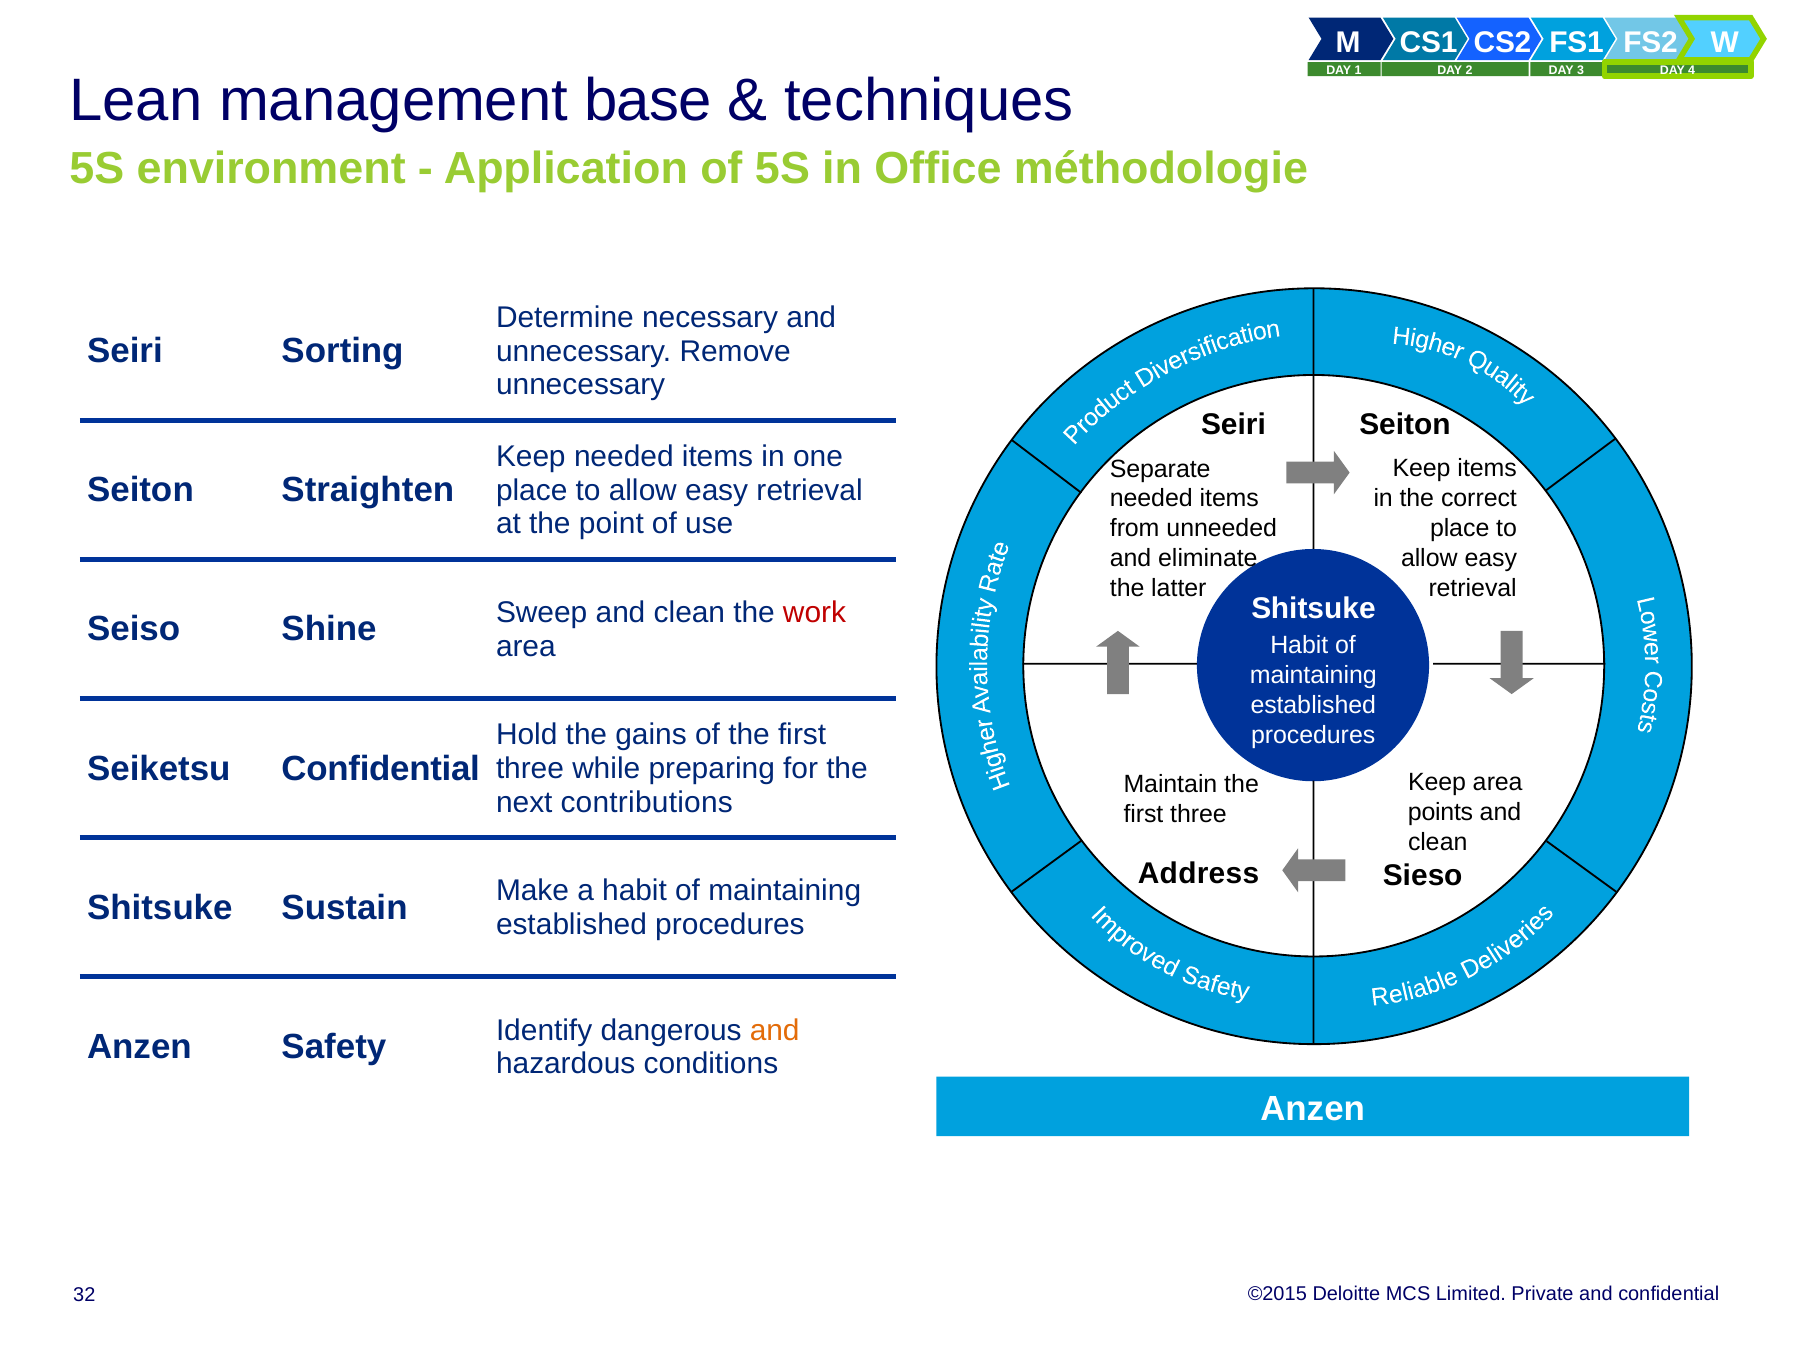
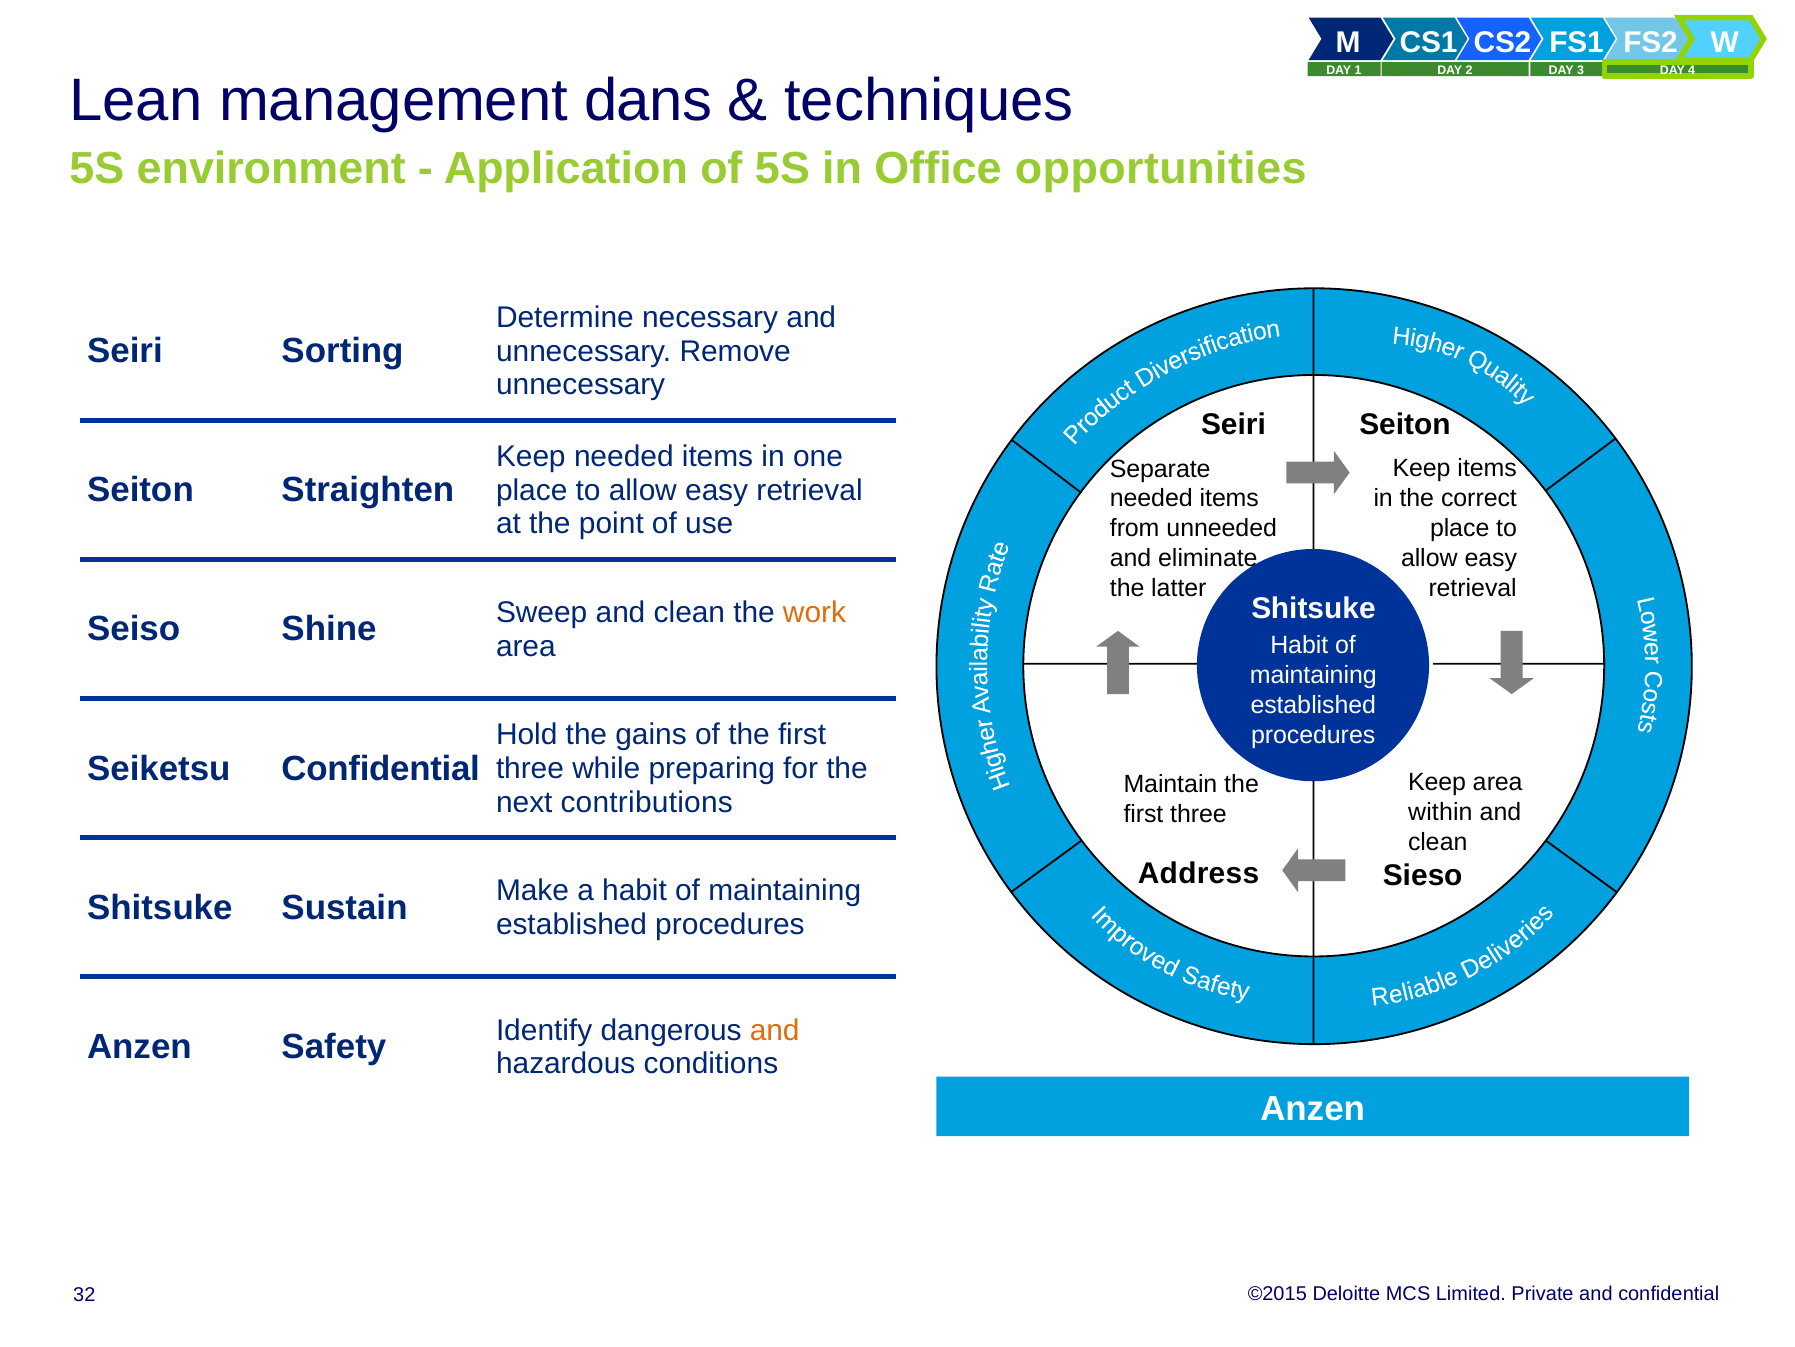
base: base -> dans (648, 101)
méthodologie: méthodologie -> opportunities (1161, 169)
work colour: red -> orange (815, 612)
points: points -> within (1440, 812)
